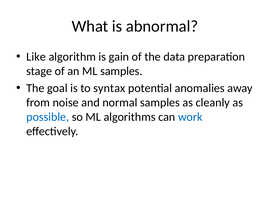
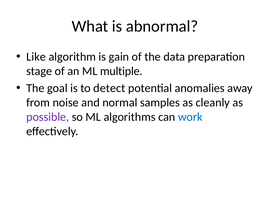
ML samples: samples -> multiple (121, 71)
syntax: syntax -> detect (109, 88)
possible colour: blue -> purple (48, 117)
